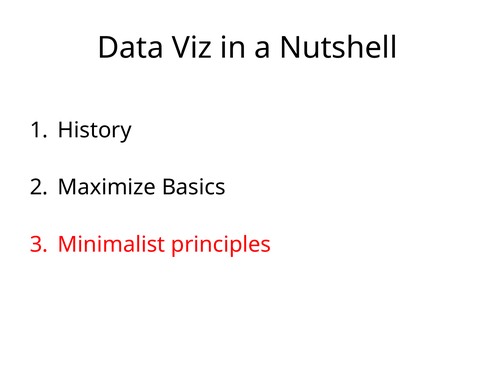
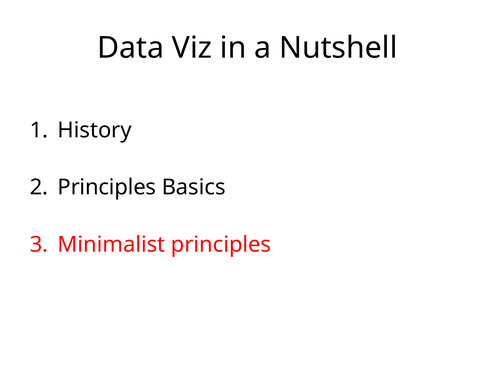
Maximize: Maximize -> Principles (107, 187)
